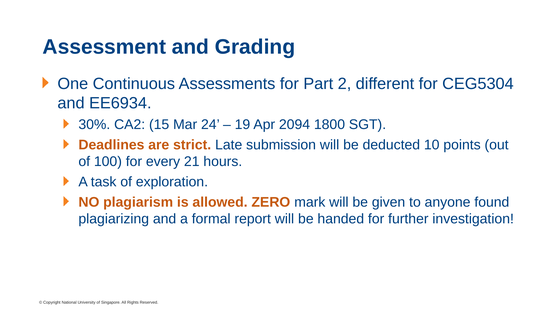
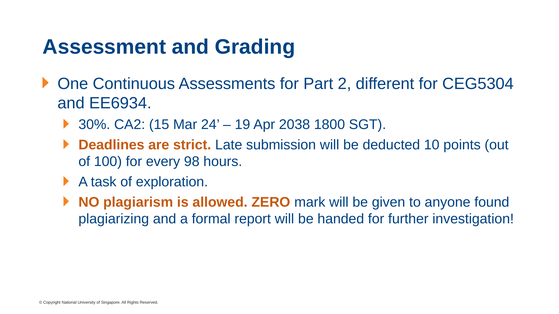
2094: 2094 -> 2038 (295, 125)
21: 21 -> 98 (192, 162)
